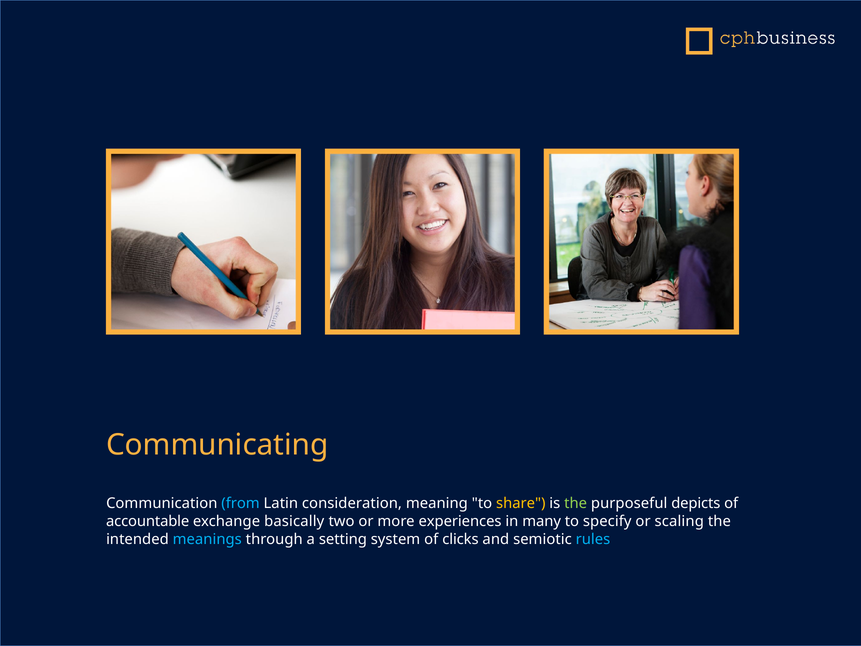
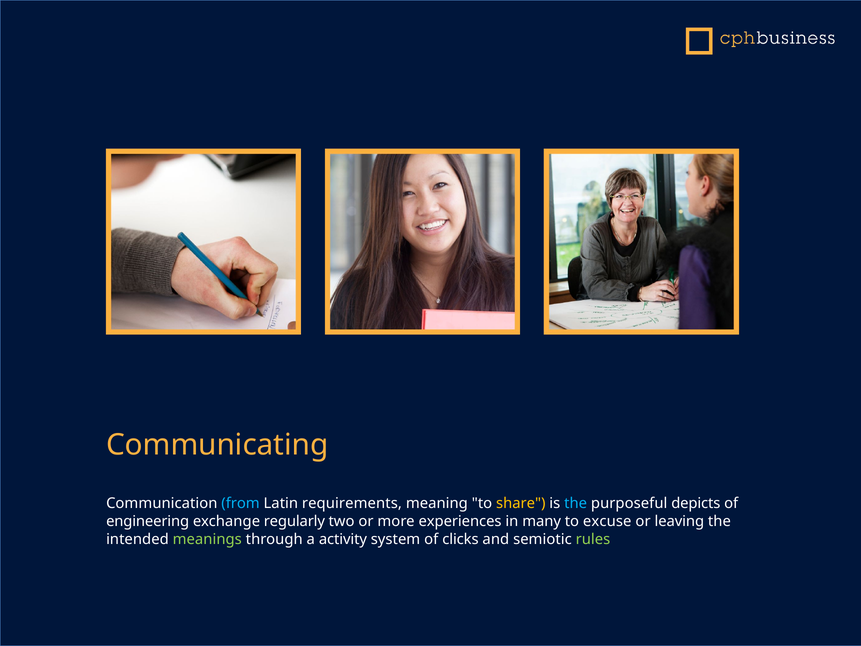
consideration: consideration -> requirements (352, 503)
the colour: light green -> light blue (576, 503)
accountable: accountable -> engineering (148, 521)
basically: basically -> regularly (294, 521)
specify: specify -> excuse (607, 521)
scaling: scaling -> leaving (679, 521)
meanings colour: light blue -> light green (207, 539)
setting: setting -> activity (343, 539)
rules colour: light blue -> light green (593, 539)
